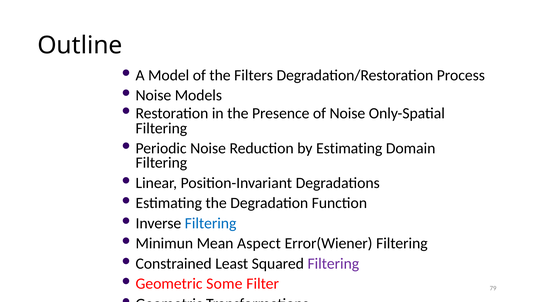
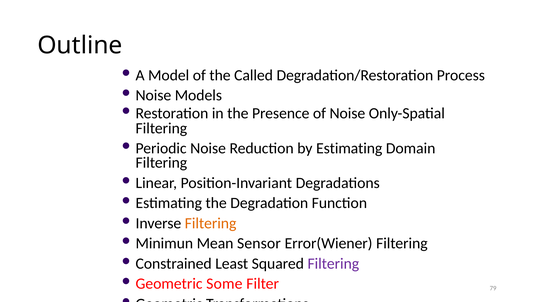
Filters: Filters -> Called (254, 75)
Filtering colour: blue -> orange (211, 223)
Aspect: Aspect -> Sensor (259, 243)
